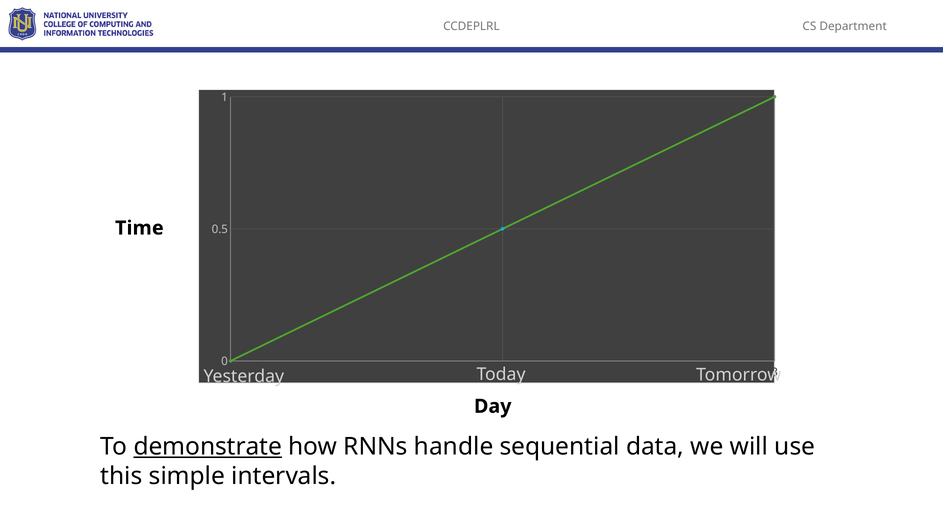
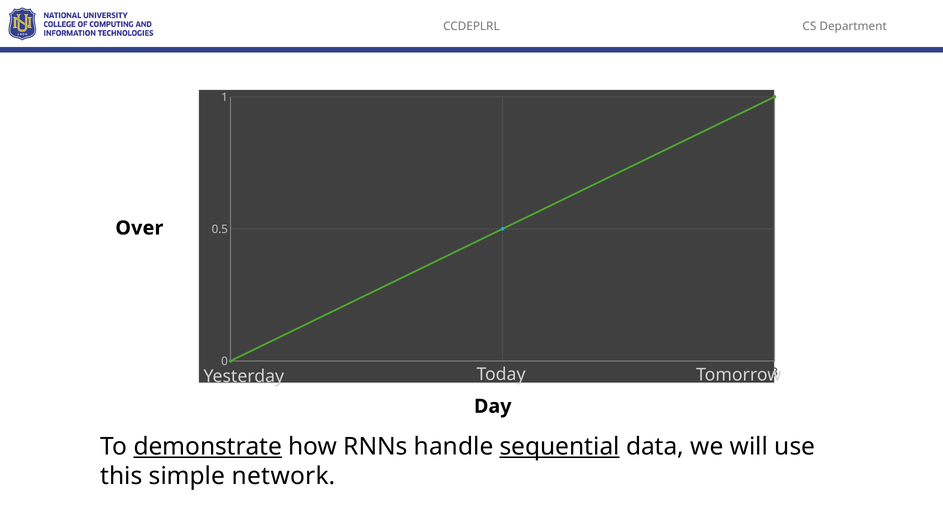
Time: Time -> Over (139, 228)
sequential underline: none -> present (560, 447)
intervals: intervals -> network (284, 476)
